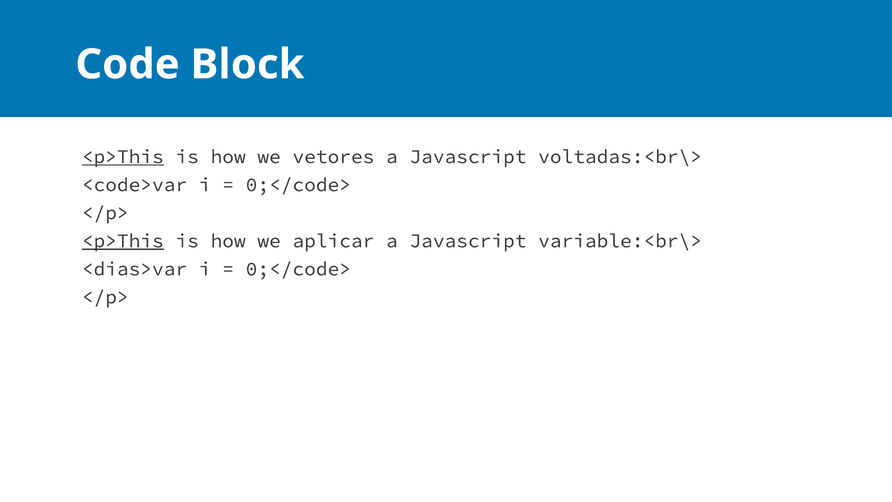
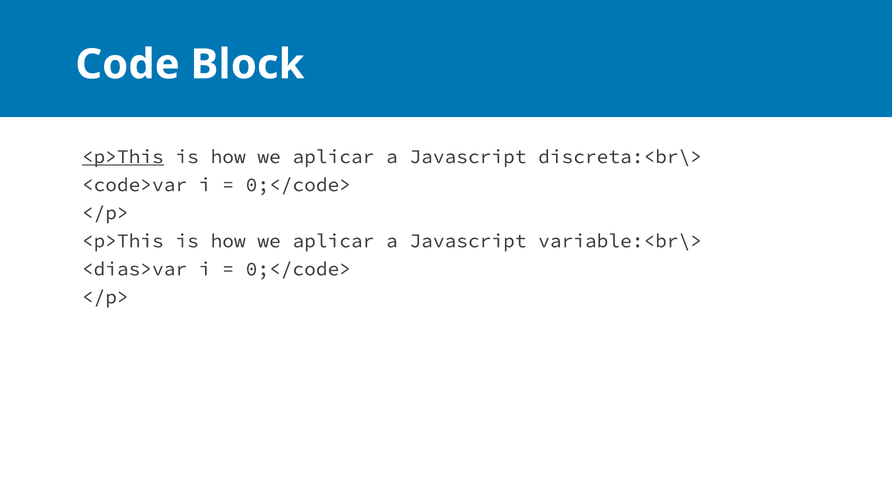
vetores: vetores -> aplicar (333, 157)
voltadas:<br\>: voltadas:<br\> -> discreta:<br\> (620, 157)
<p>This underline: present -> none (123, 241)
